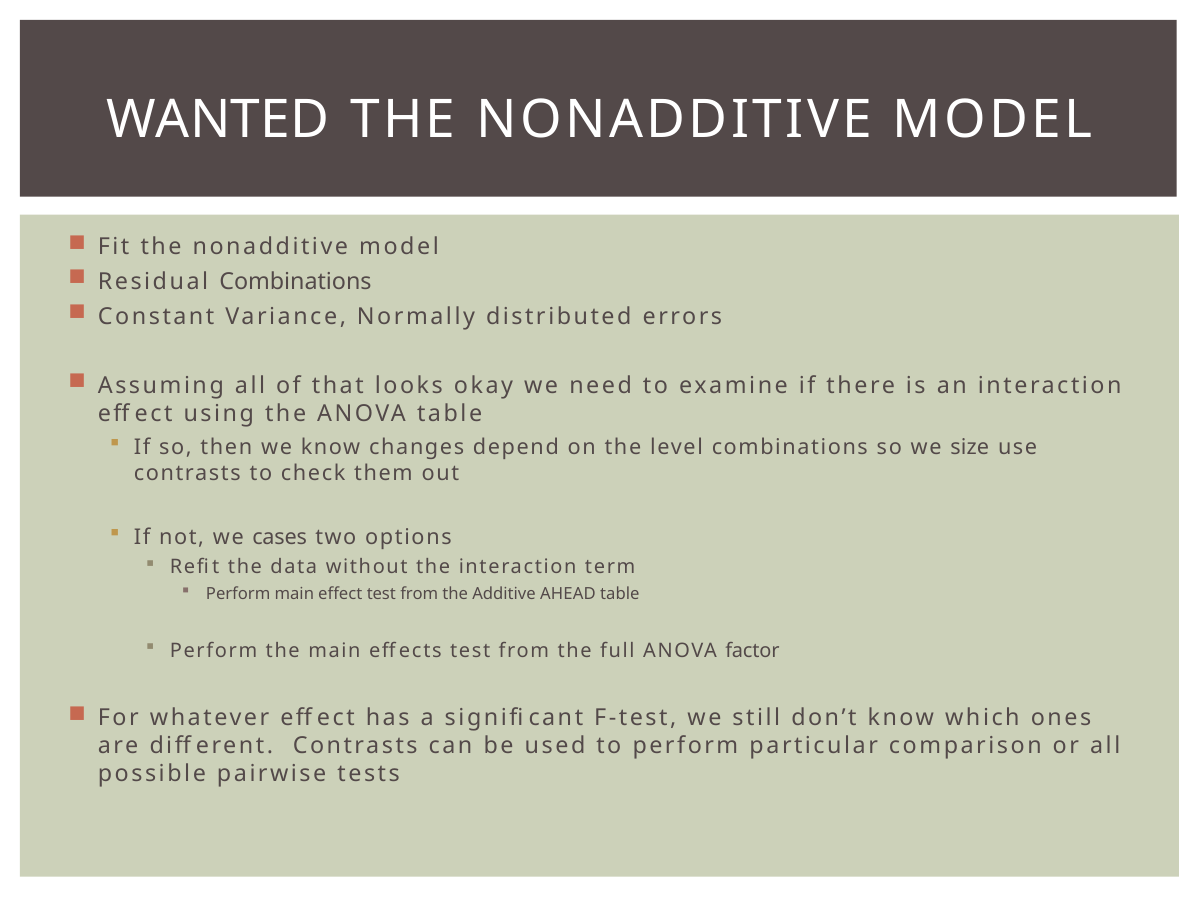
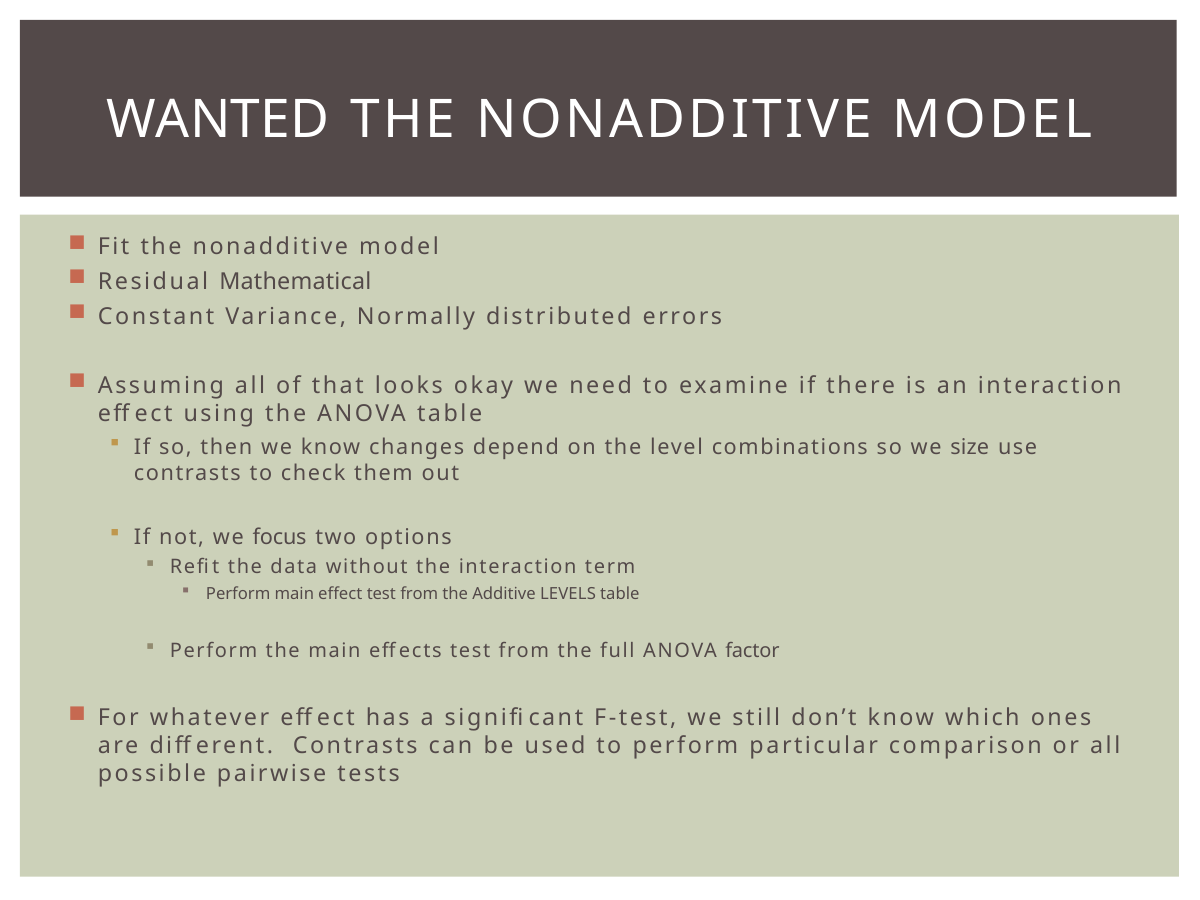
Residual Combinations: Combinations -> Mathematical (295, 282)
cases: cases -> focus (280, 537)
AHEAD: AHEAD -> LEVELS (568, 594)
